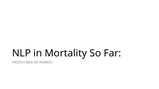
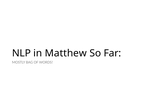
Mortality: Mortality -> Matthew (66, 53)
